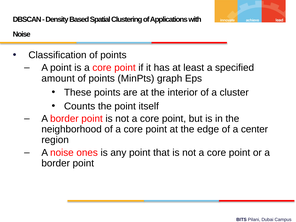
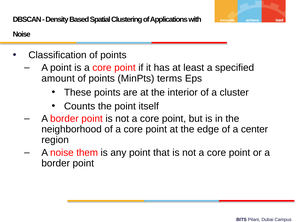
graph: graph -> terms (170, 78)
ones: ones -> them (87, 153)
